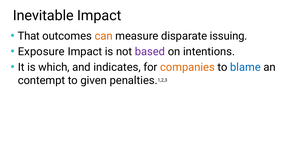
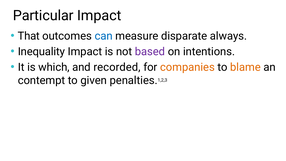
Inevitable: Inevitable -> Particular (43, 16)
can colour: orange -> blue (104, 36)
issuing: issuing -> always (228, 36)
Exposure: Exposure -> Inequality (41, 52)
indicates: indicates -> recorded (117, 67)
blame colour: blue -> orange (245, 67)
